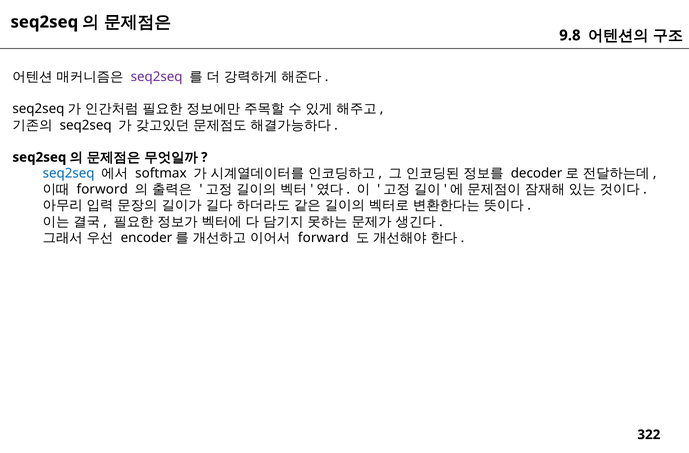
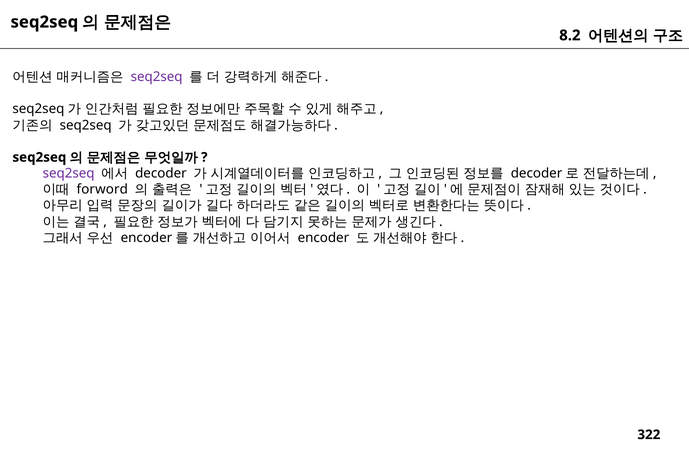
9.8: 9.8 -> 8.2 (570, 35)
seq2seq colour: blue -> purple (69, 173)
softmax: softmax -> decoder (161, 173)
forward: forward -> encoder (323, 238)
